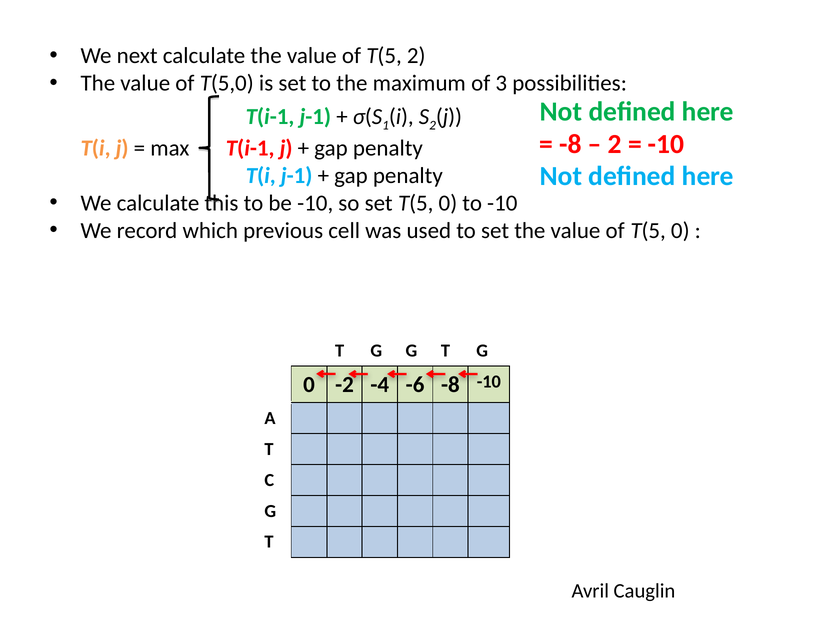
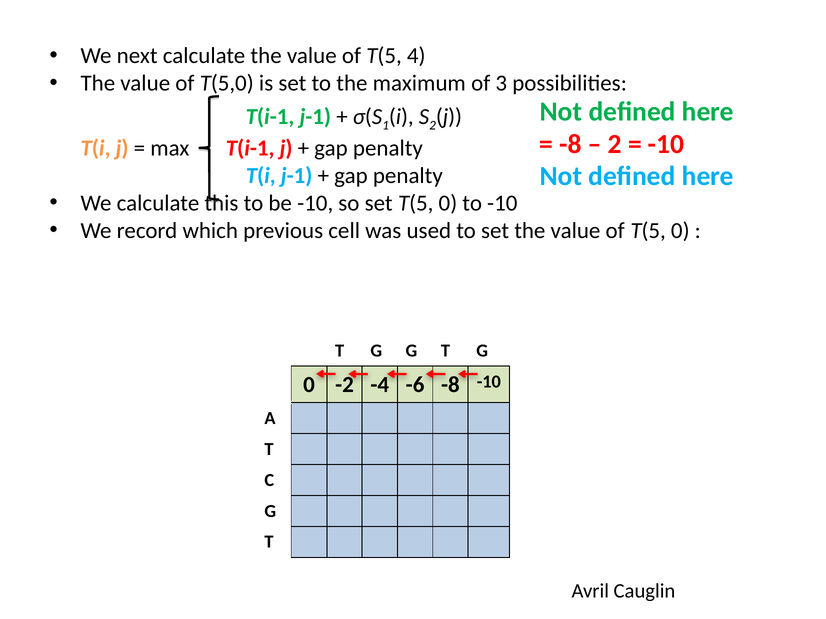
T(5 2: 2 -> 4 (416, 56)
